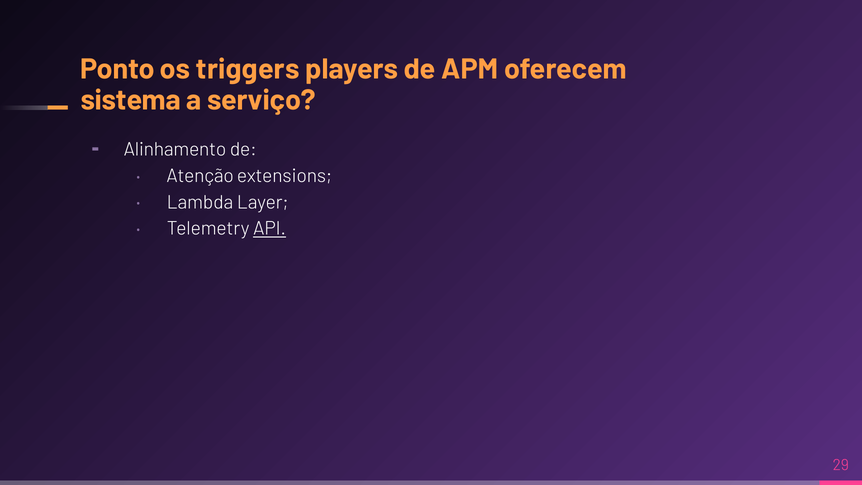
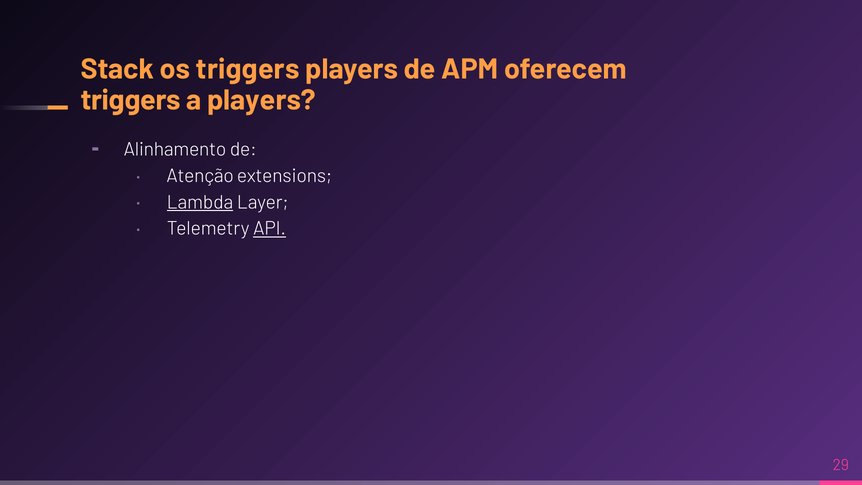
Ponto: Ponto -> Stack (117, 69)
sistema: sistema -> triggers (131, 100)
a serviço: serviço -> players (262, 100)
Lambda underline: none -> present (200, 202)
